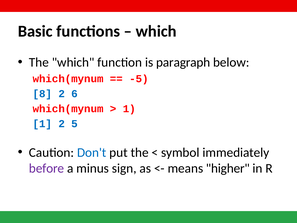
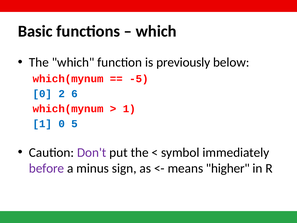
paragraph: paragraph -> previously (183, 62)
8: 8 -> 0 (42, 94)
1 2: 2 -> 0 (62, 124)
Don't colour: blue -> purple (92, 152)
